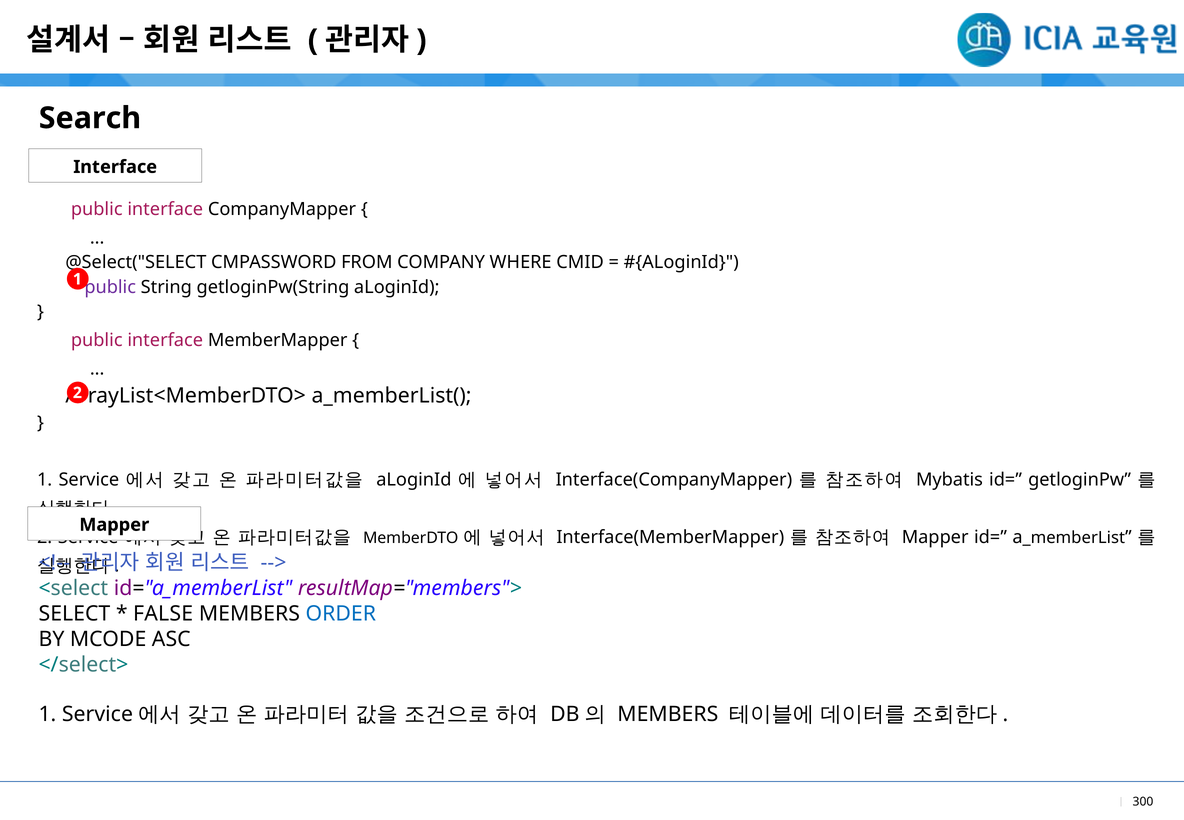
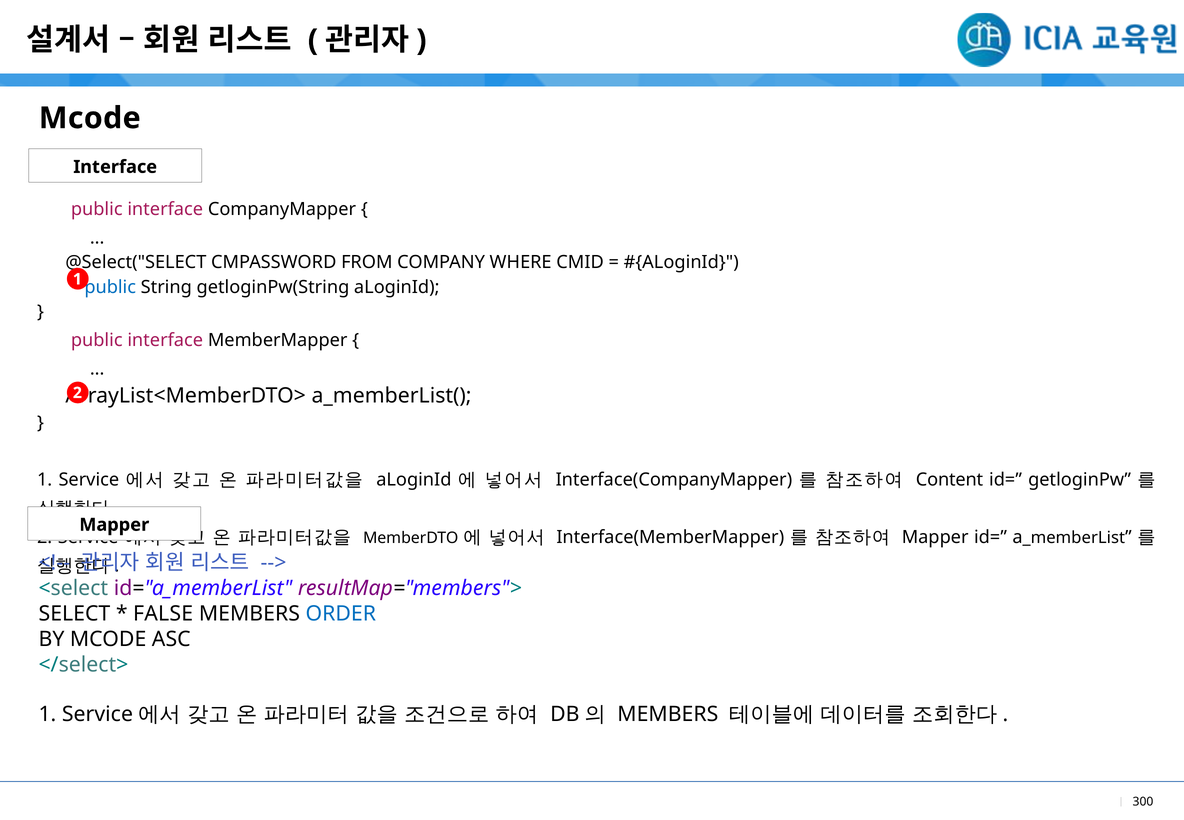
Search: Search -> Mcode (90, 118)
public colour: purple -> blue (110, 287)
Mybatis: Mybatis -> Content (950, 480)
